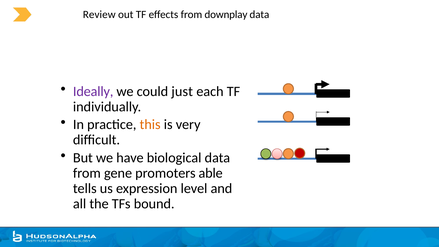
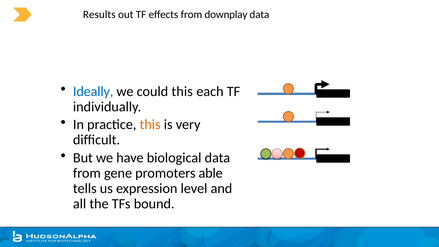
Review: Review -> Results (99, 15)
Ideally colour: purple -> blue (93, 91)
could just: just -> this (182, 91)
